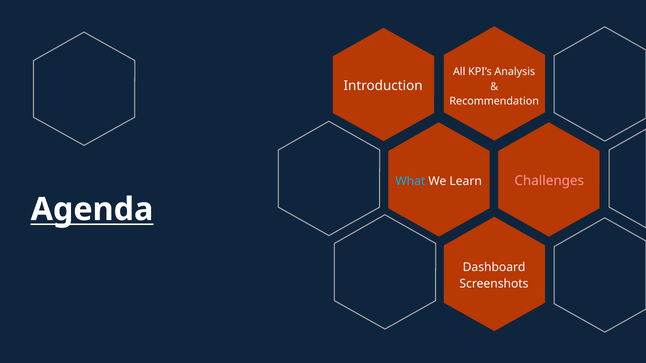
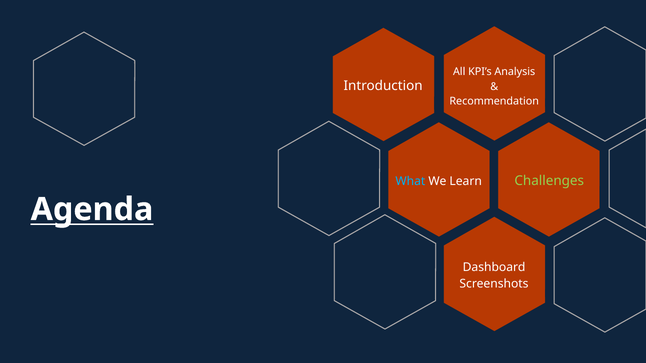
Challenges colour: pink -> light green (549, 181)
